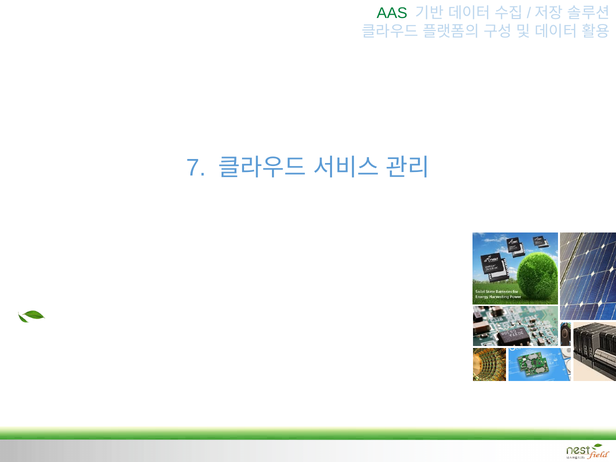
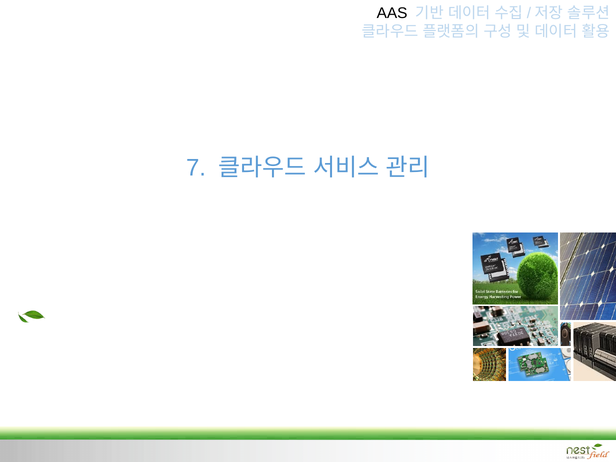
AAS colour: green -> black (392, 13)
